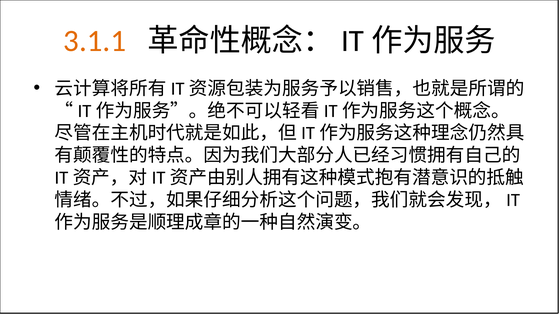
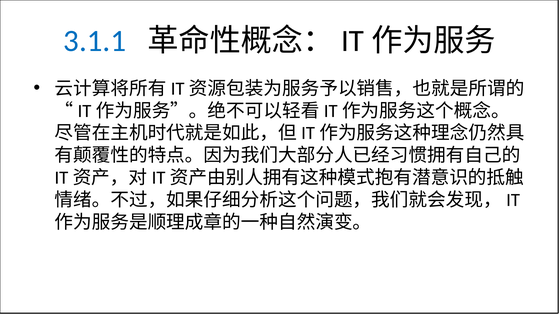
3.1.1 colour: orange -> blue (95, 41)
